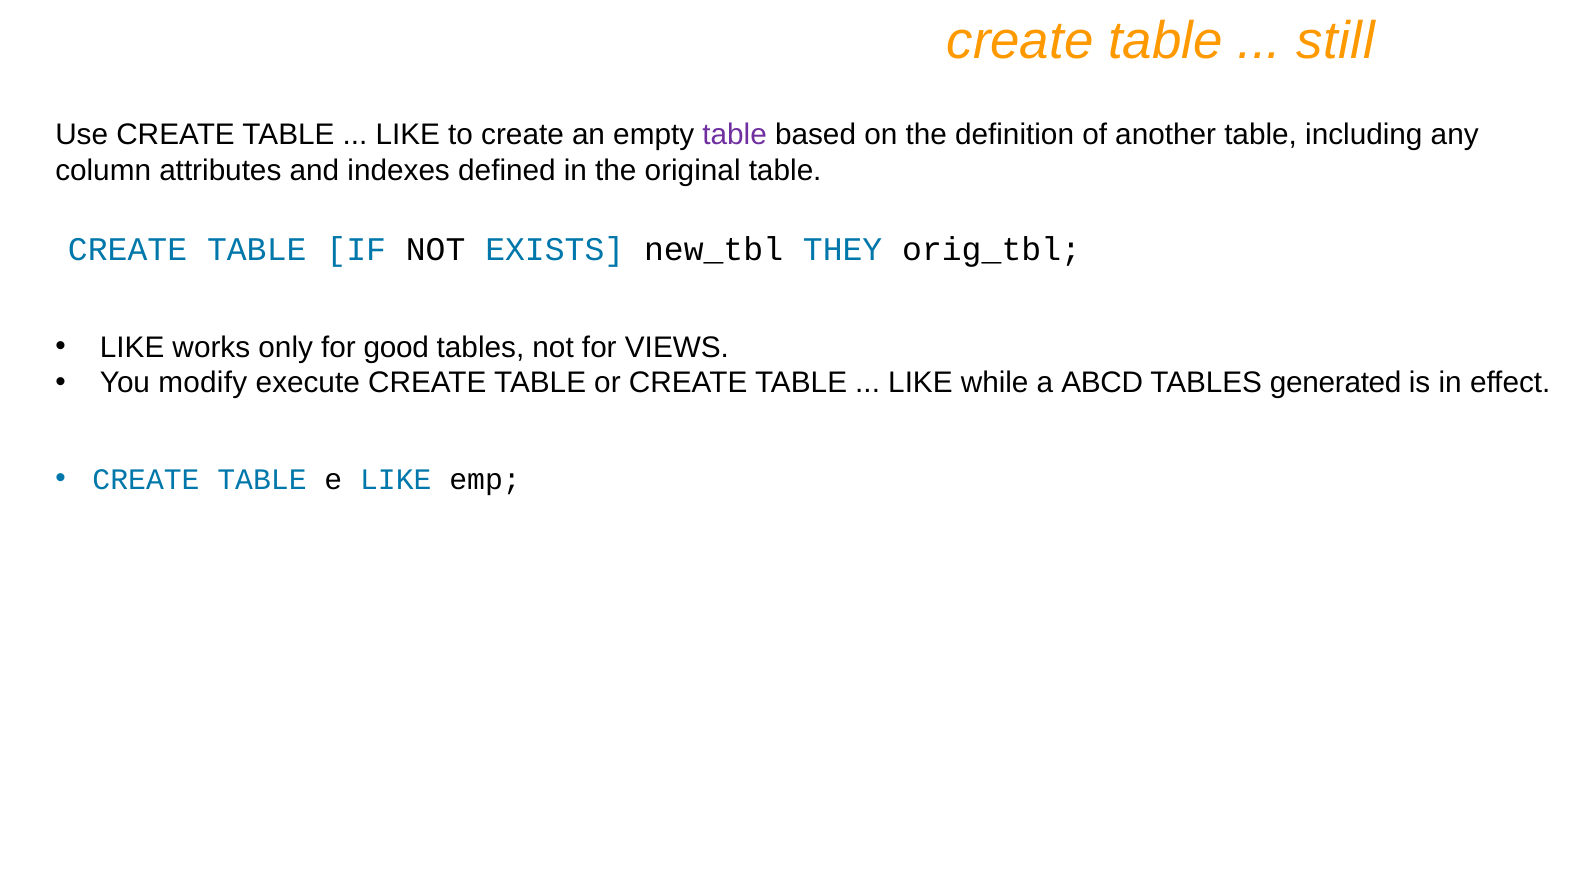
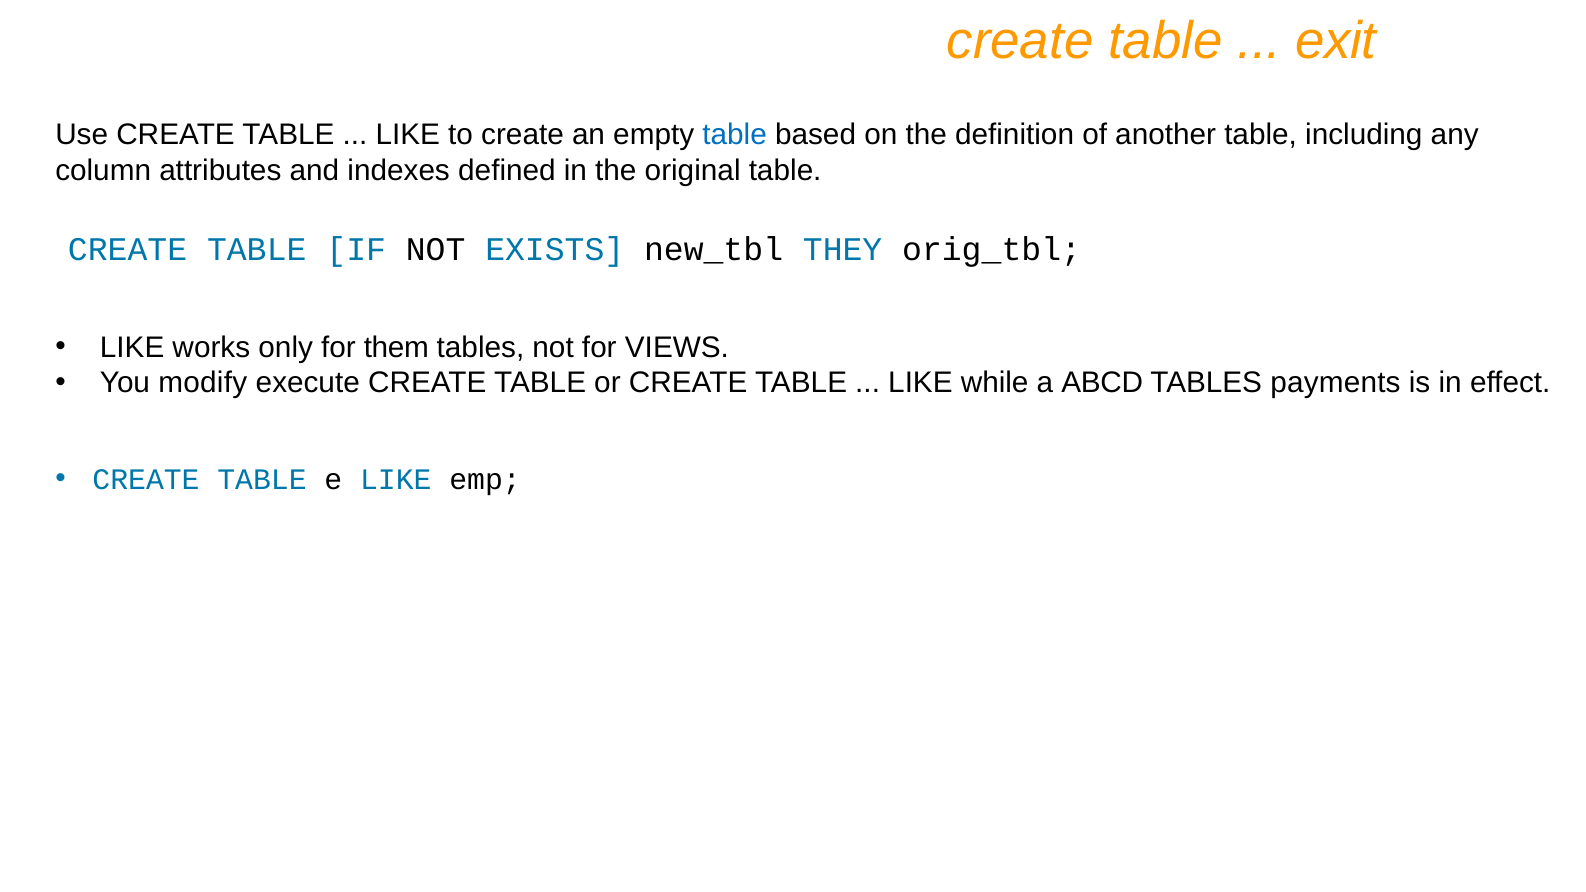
still: still -> exit (1336, 41)
table colour: purple -> blue (735, 135)
good: good -> them (396, 347)
generated: generated -> payments (1335, 383)
